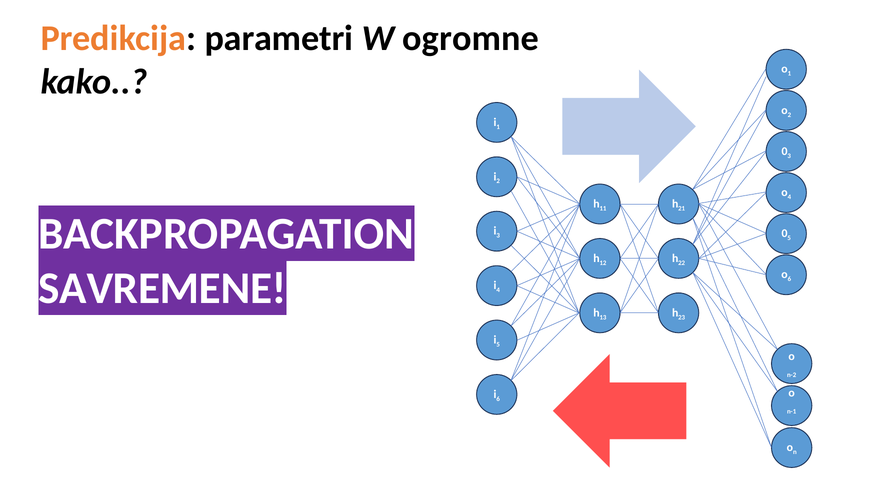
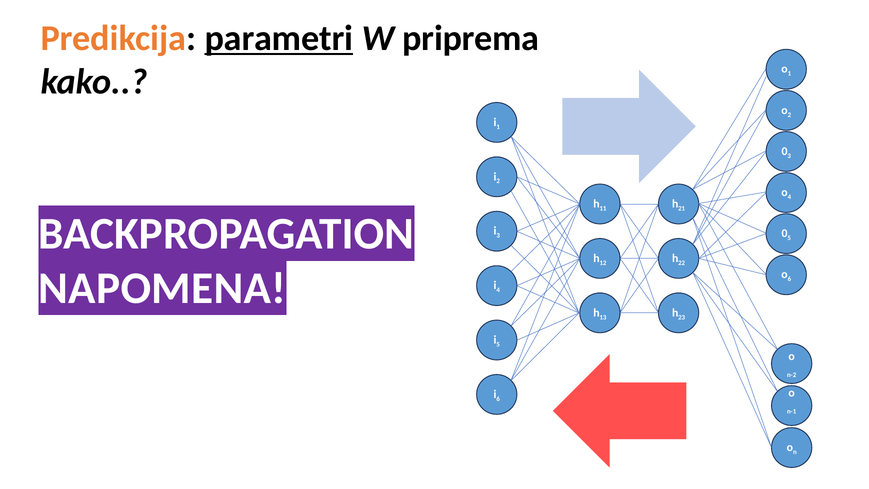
parametri underline: none -> present (279, 38)
ogromne: ogromne -> priprema (471, 38)
SAVREMENE: SAVREMENE -> NAPOMENA (162, 288)
